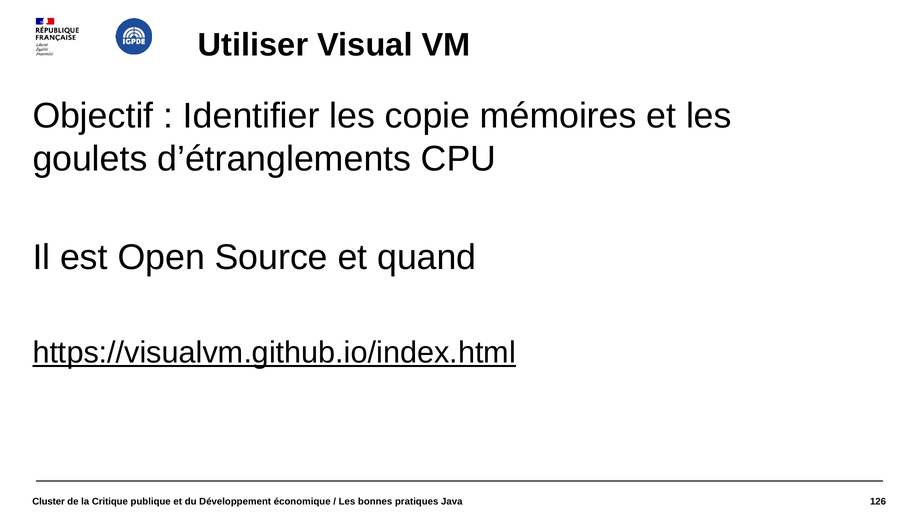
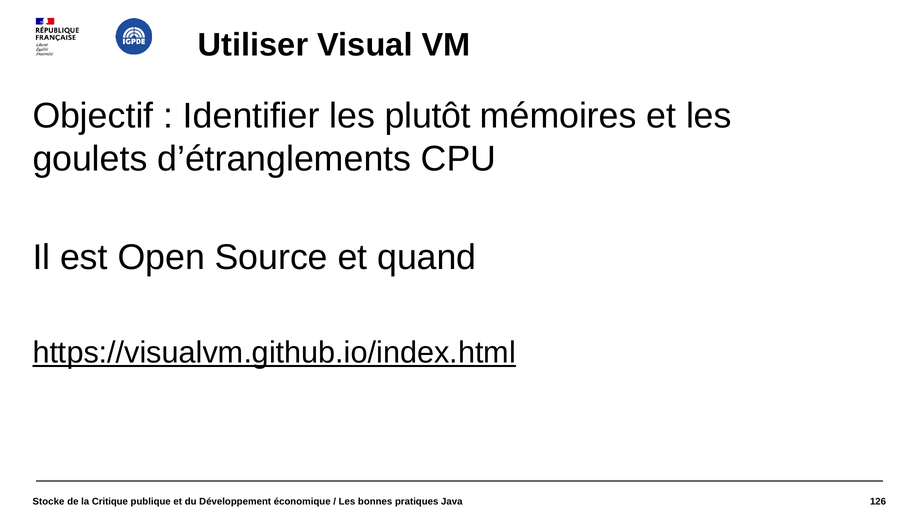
copie: copie -> plutôt (428, 116)
Cluster: Cluster -> Stocke (48, 501)
